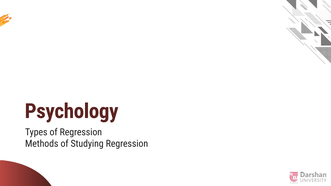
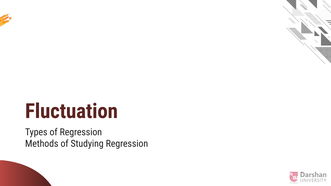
Psychology: Psychology -> Fluctuation (71, 111)
